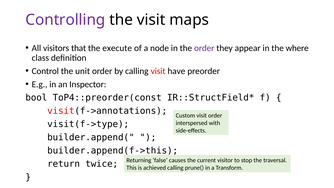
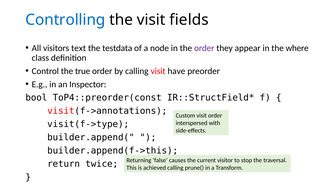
Controlling colour: purple -> blue (65, 20)
maps: maps -> fields (189, 20)
that: that -> text (79, 48)
execute: execute -> testdata (117, 48)
unit: unit -> true (83, 71)
